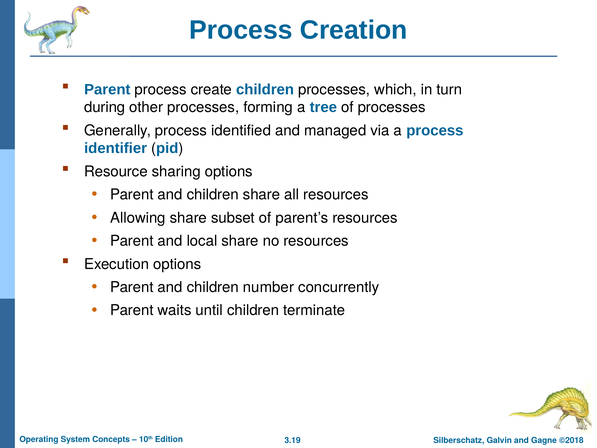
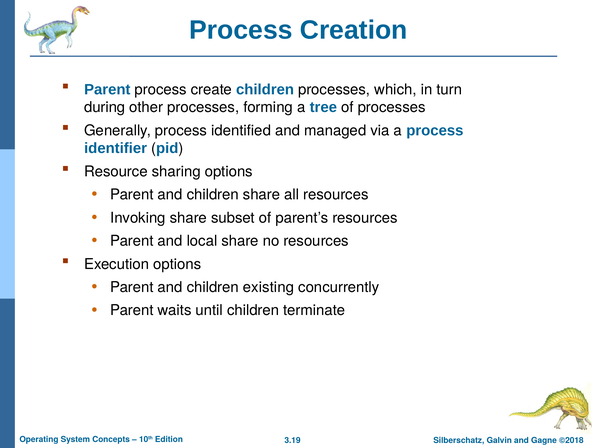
Allowing: Allowing -> Invoking (138, 218)
number: number -> existing (268, 287)
